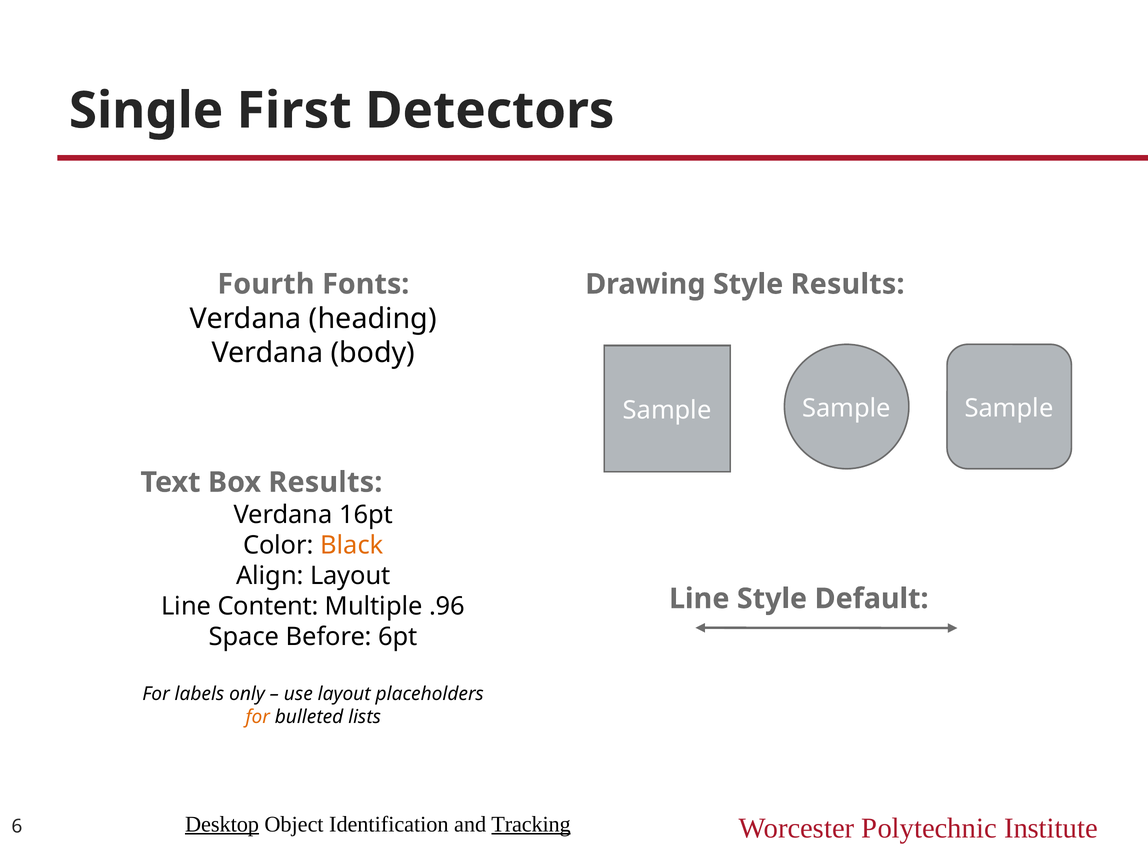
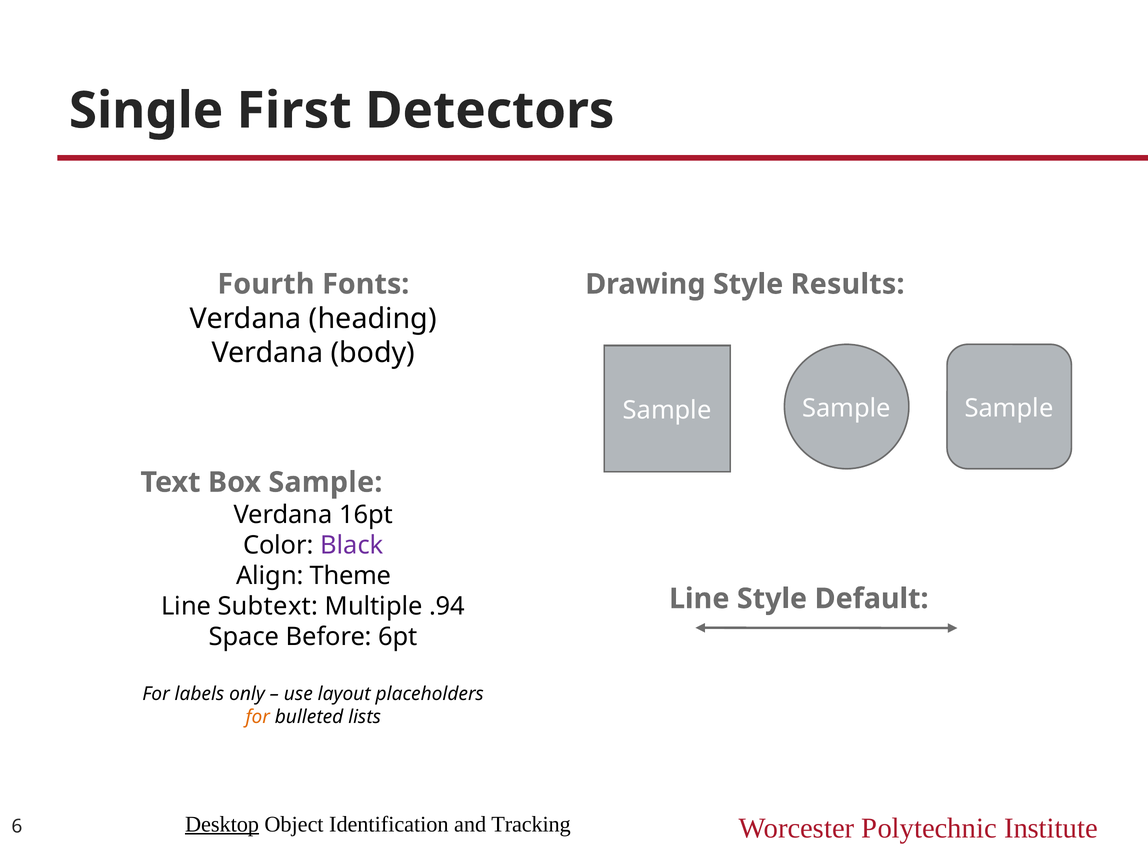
Box Results: Results -> Sample (325, 482)
Black colour: orange -> purple (352, 545)
Align Layout: Layout -> Theme (350, 576)
Content: Content -> Subtext (268, 606)
.96: .96 -> .94 (447, 606)
Tracking underline: present -> none (531, 824)
